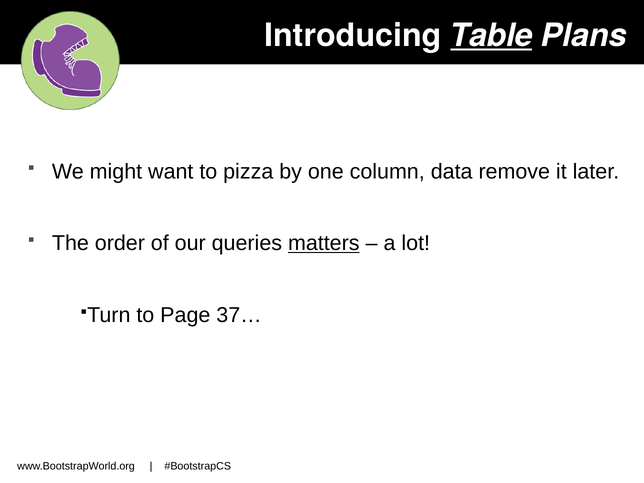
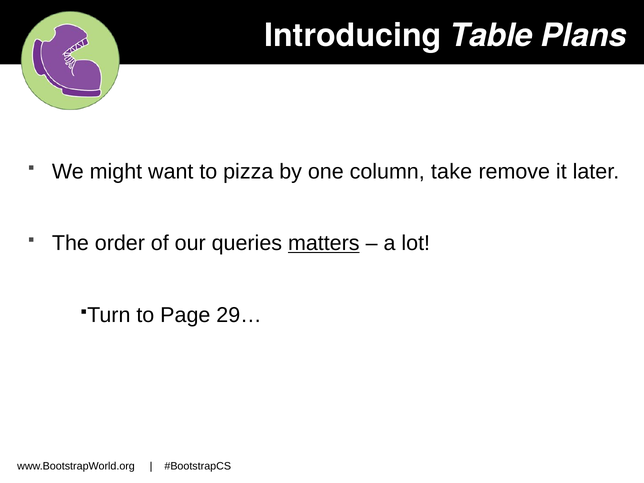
Table underline: present -> none (491, 35)
data: data -> take (452, 171)
37…: 37… -> 29… (239, 315)
